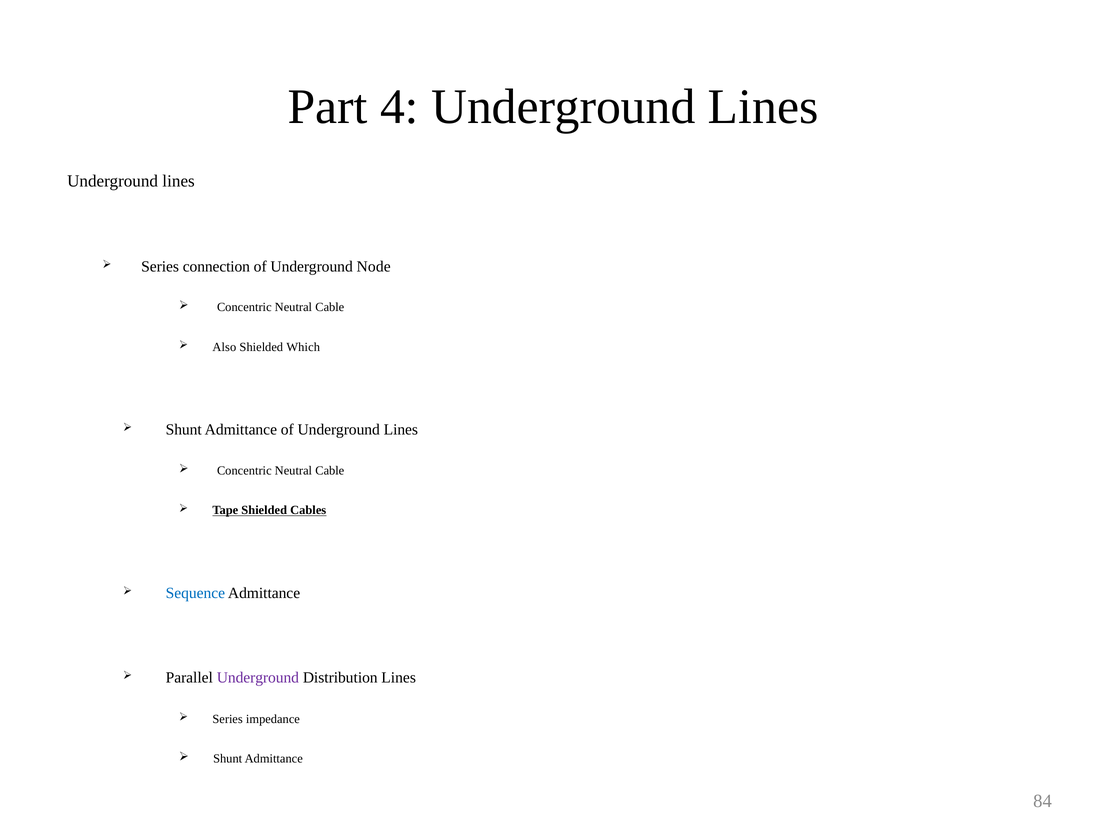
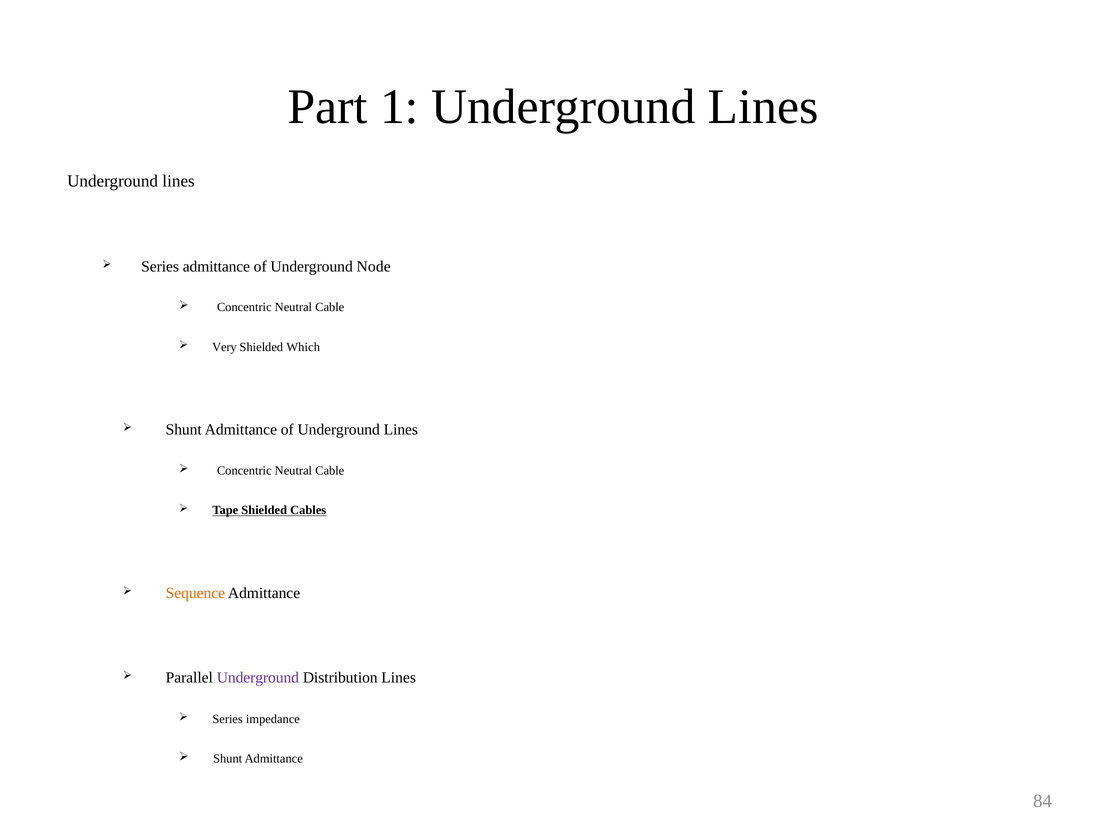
4: 4 -> 1 (399, 107)
Series connection: connection -> admittance (216, 267)
Also: Also -> Very (224, 347)
Sequence colour: blue -> orange (195, 593)
